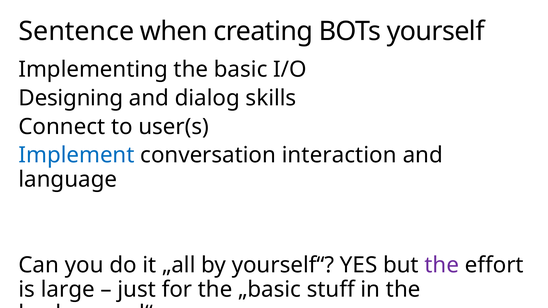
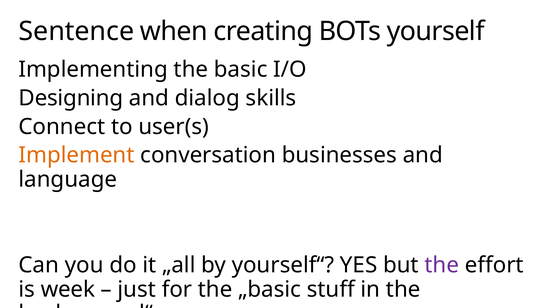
Implement colour: blue -> orange (77, 155)
interaction: interaction -> businesses (339, 155)
large: large -> week (68, 290)
